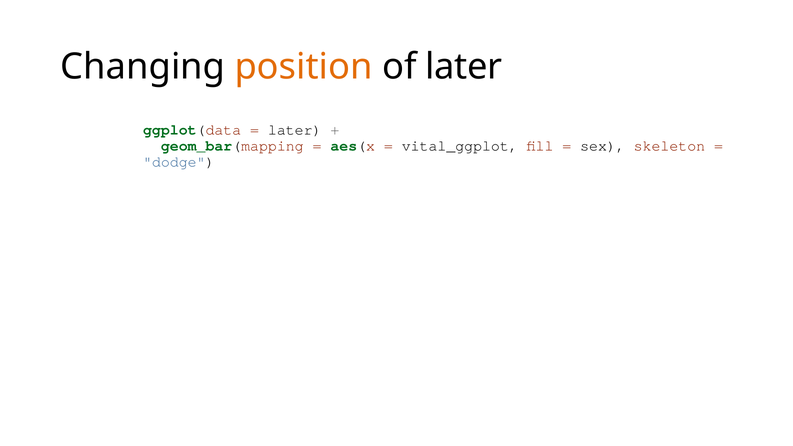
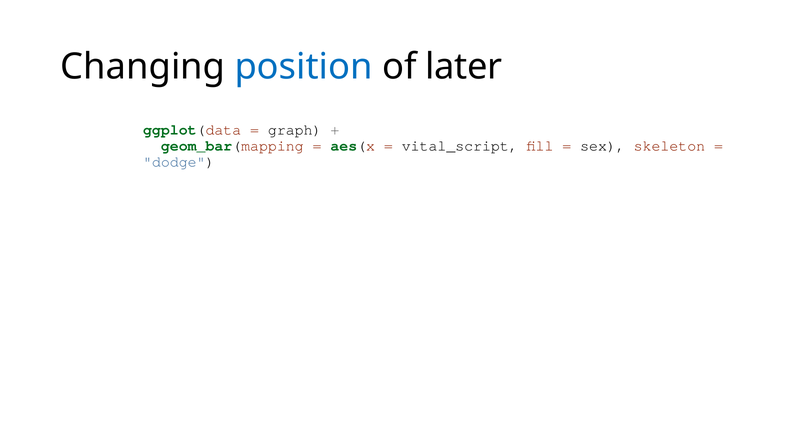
position colour: orange -> blue (304, 67)
later: later -> graph (295, 130)
vital_ggplot: vital_ggplot -> vital_script (460, 146)
